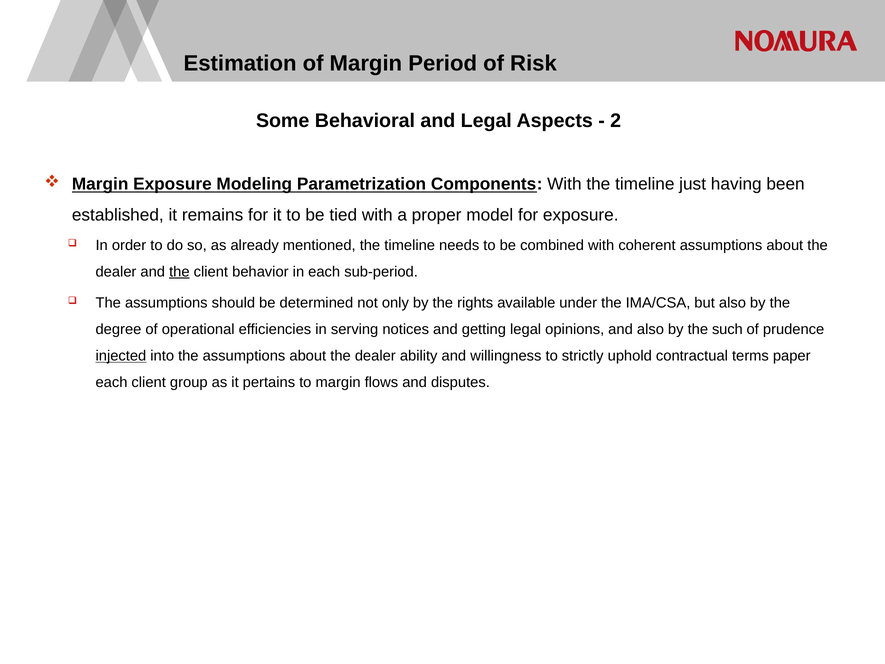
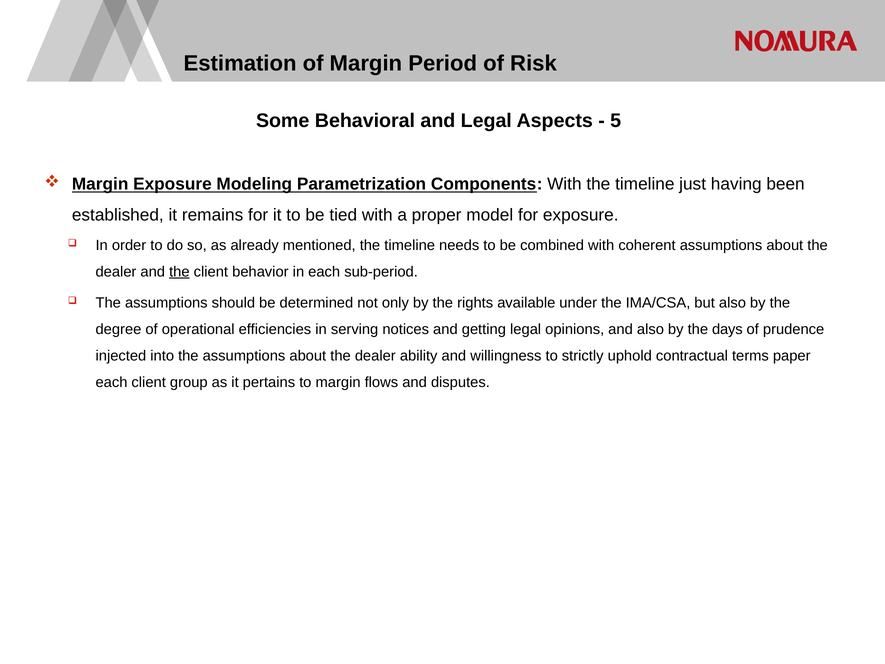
2: 2 -> 5 (616, 121)
such: such -> days (727, 329)
injected underline: present -> none (121, 356)
